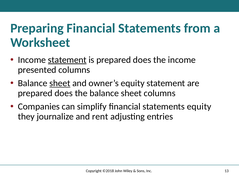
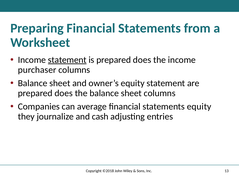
presented: presented -> purchaser (37, 70)
sheet underline: present -> none (60, 83)
simplify: simplify -> average (92, 107)
rent: rent -> cash (100, 117)
